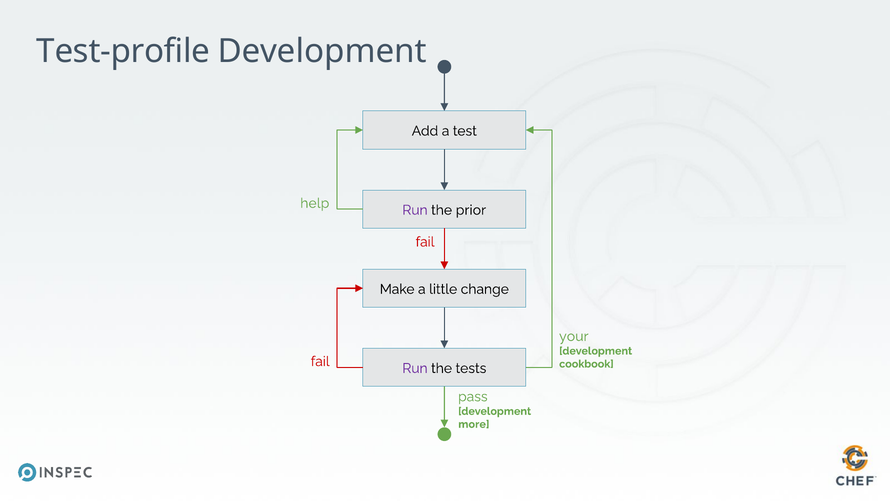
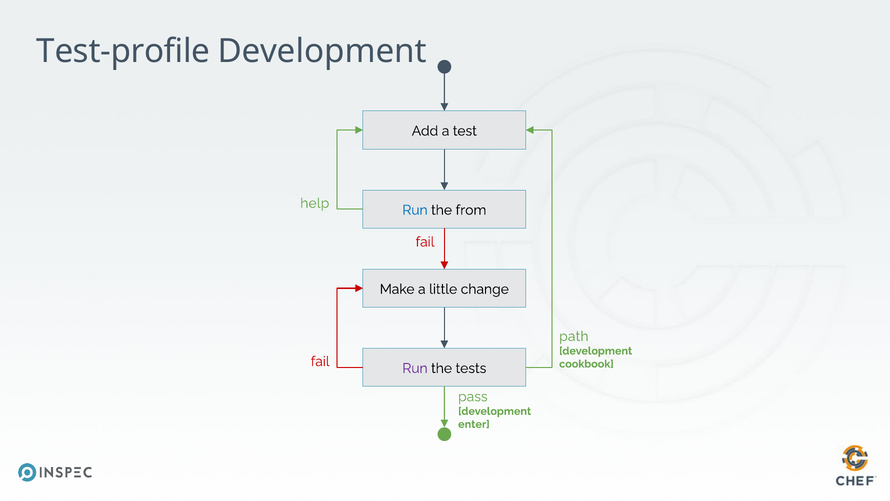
Run colour: purple -> blue (415, 210)
prior: prior -> from (471, 210)
your: your -> path (574, 336)
more: more -> enter (474, 424)
